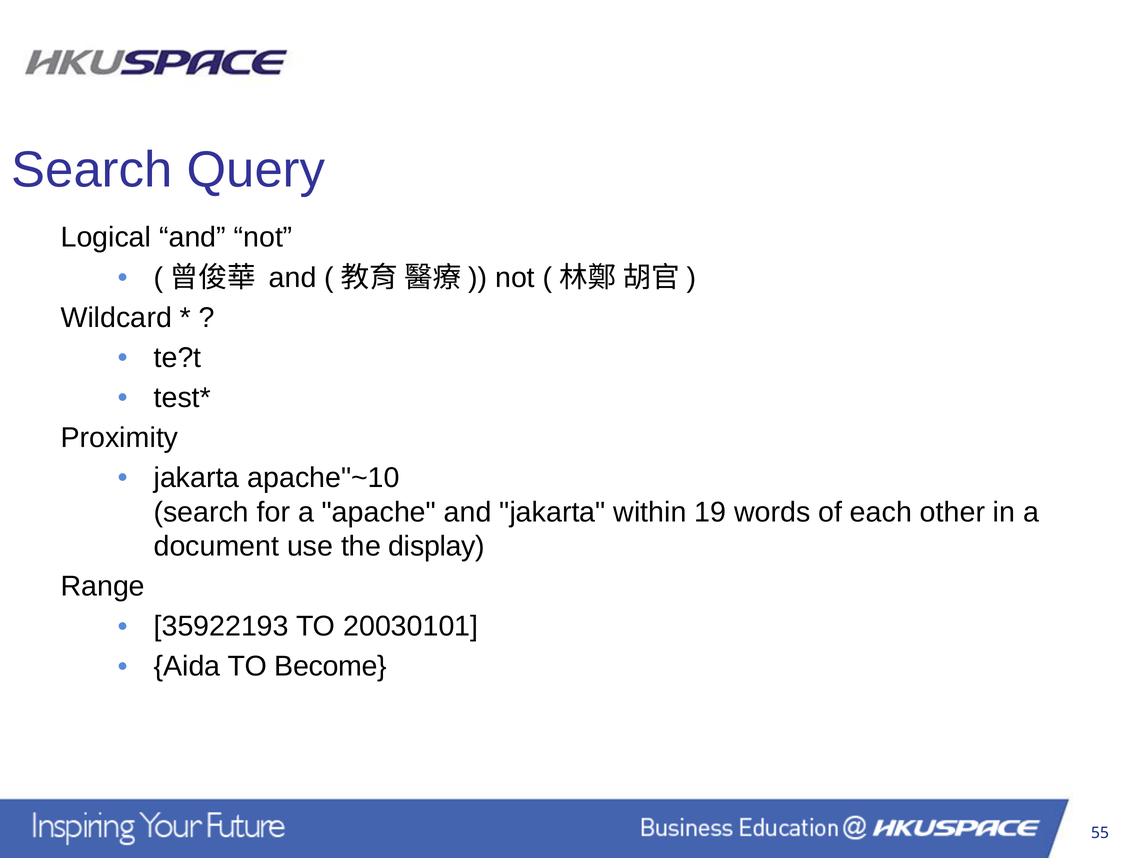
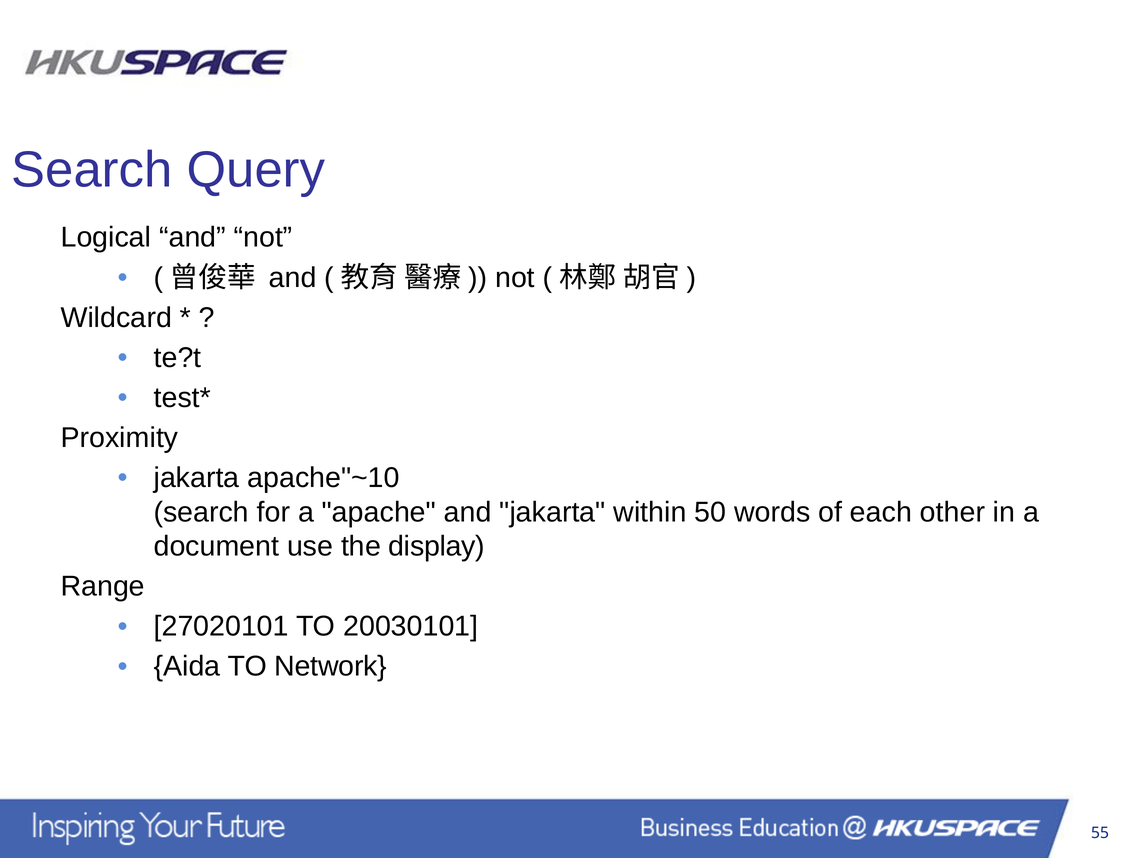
19: 19 -> 50 (710, 512)
35922193: 35922193 -> 27020101 (221, 627)
Become: Become -> Network (331, 667)
